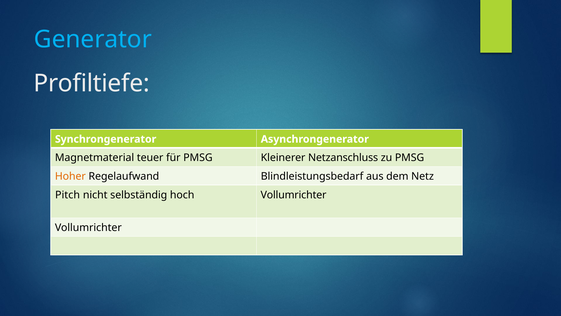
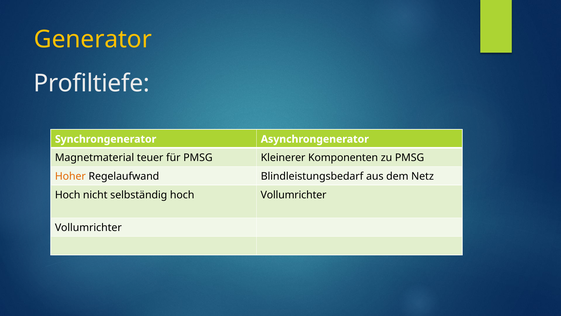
Generator colour: light blue -> yellow (93, 39)
Netzanschluss: Netzanschluss -> Komponenten (343, 158)
Pitch: Pitch -> Hoch (68, 195)
